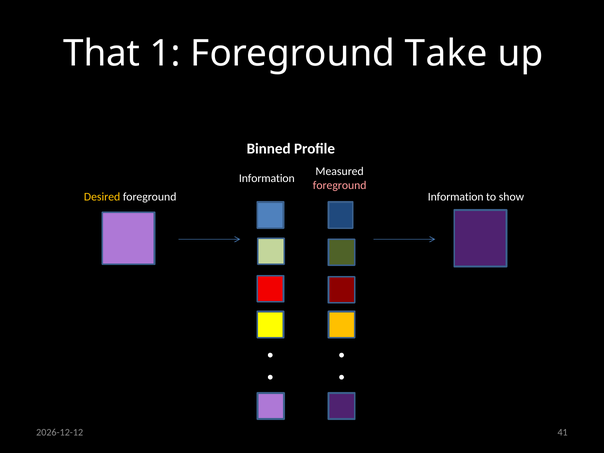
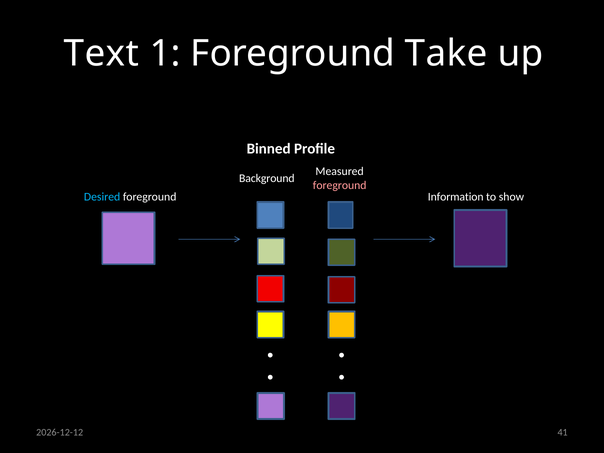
That: That -> Text (101, 53)
Information: Information -> Background (267, 178)
Desired colour: yellow -> light blue (102, 197)
